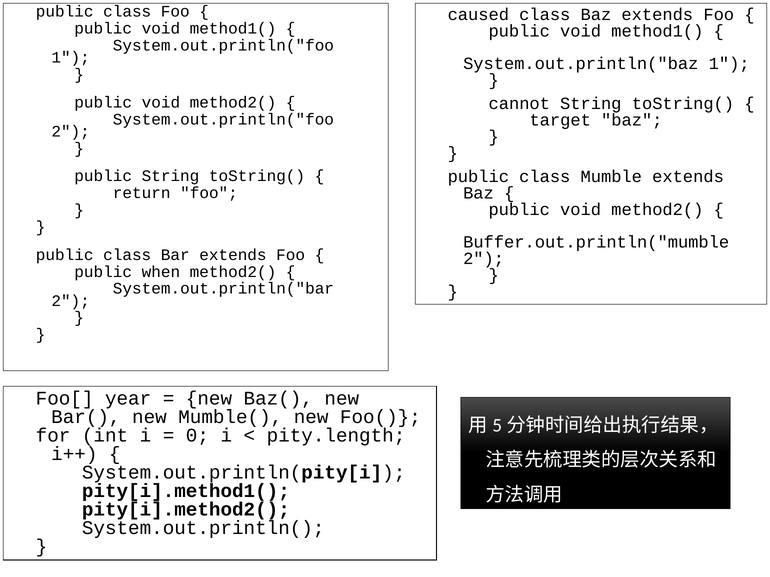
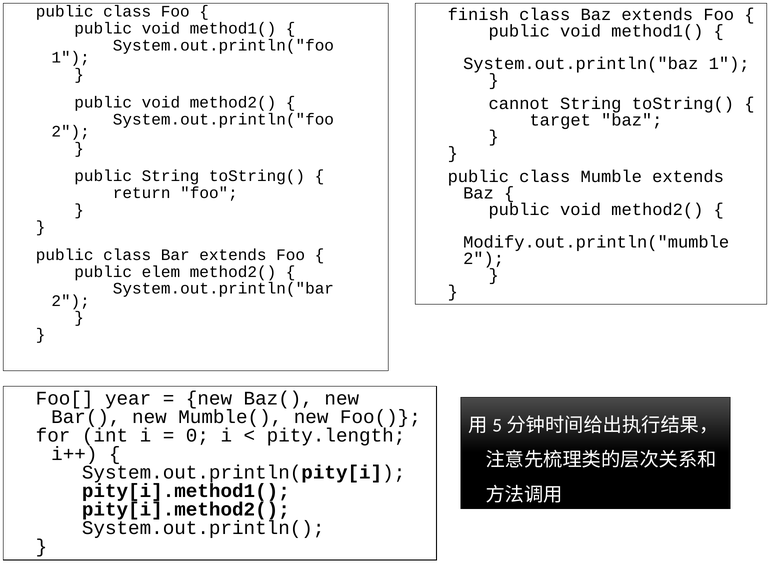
caused: caused -> finish (478, 15)
Buffer.out.println("mumble: Buffer.out.println("mumble -> Modify.out.println("mumble (596, 242)
when: when -> elem (161, 272)
